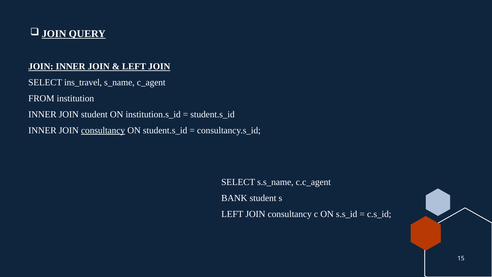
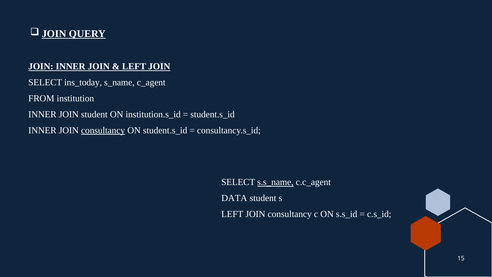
ins_travel: ins_travel -> ins_today (83, 82)
s.s_name underline: none -> present (275, 182)
BANK: BANK -> DATA (234, 198)
